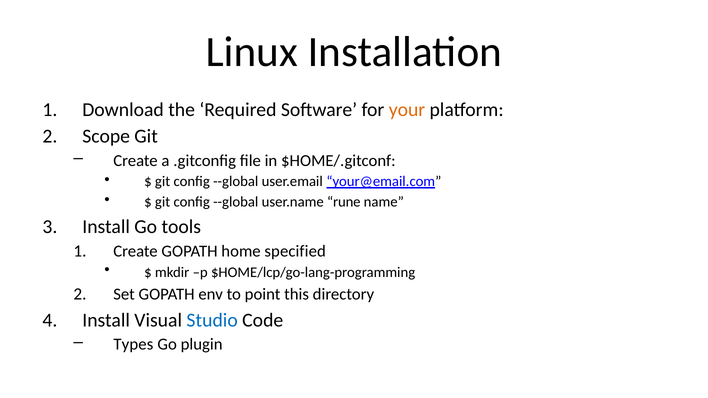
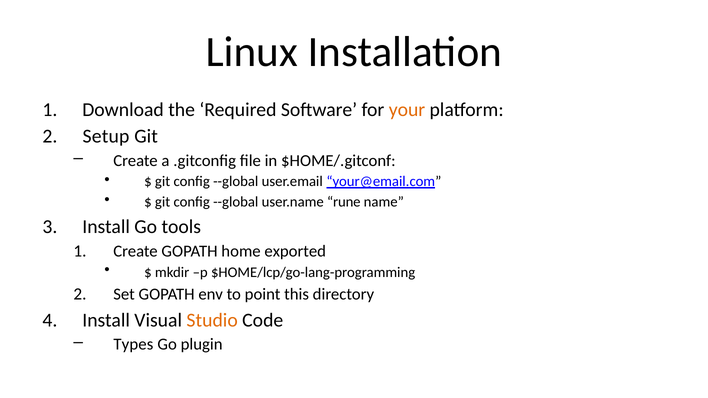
Scope: Scope -> Setup (106, 137)
specified: specified -> exported (295, 251)
Studio colour: blue -> orange (212, 320)
